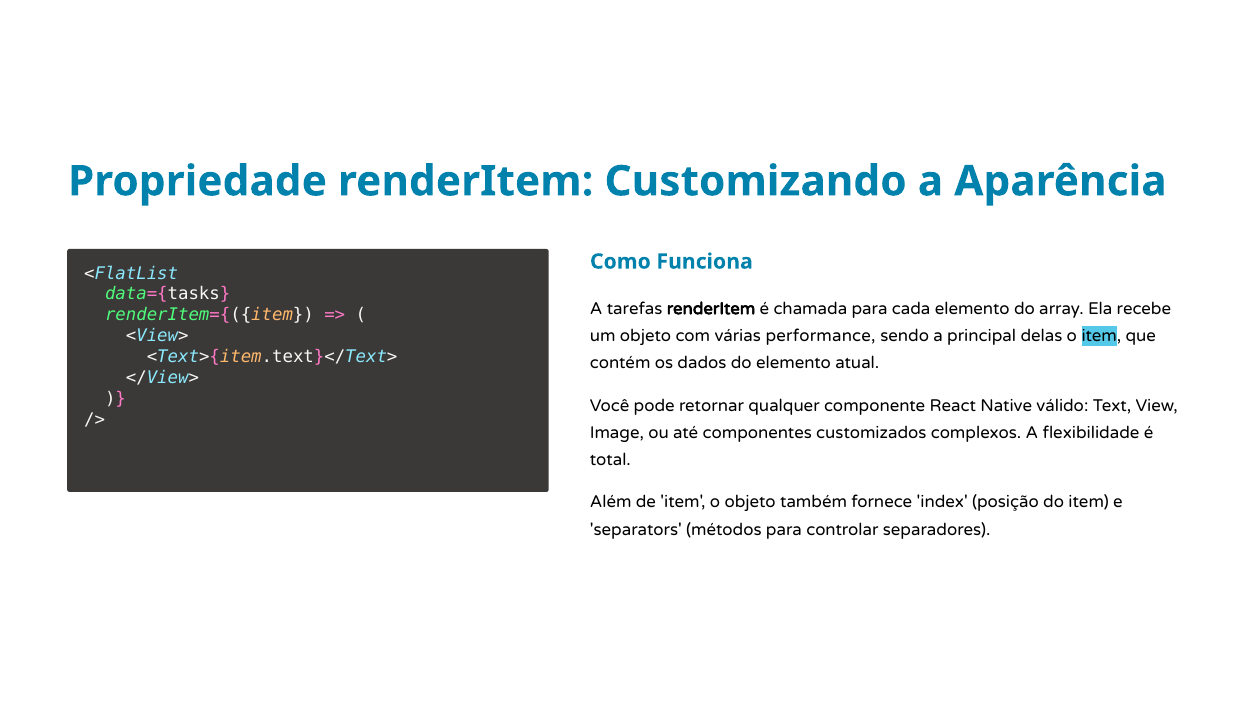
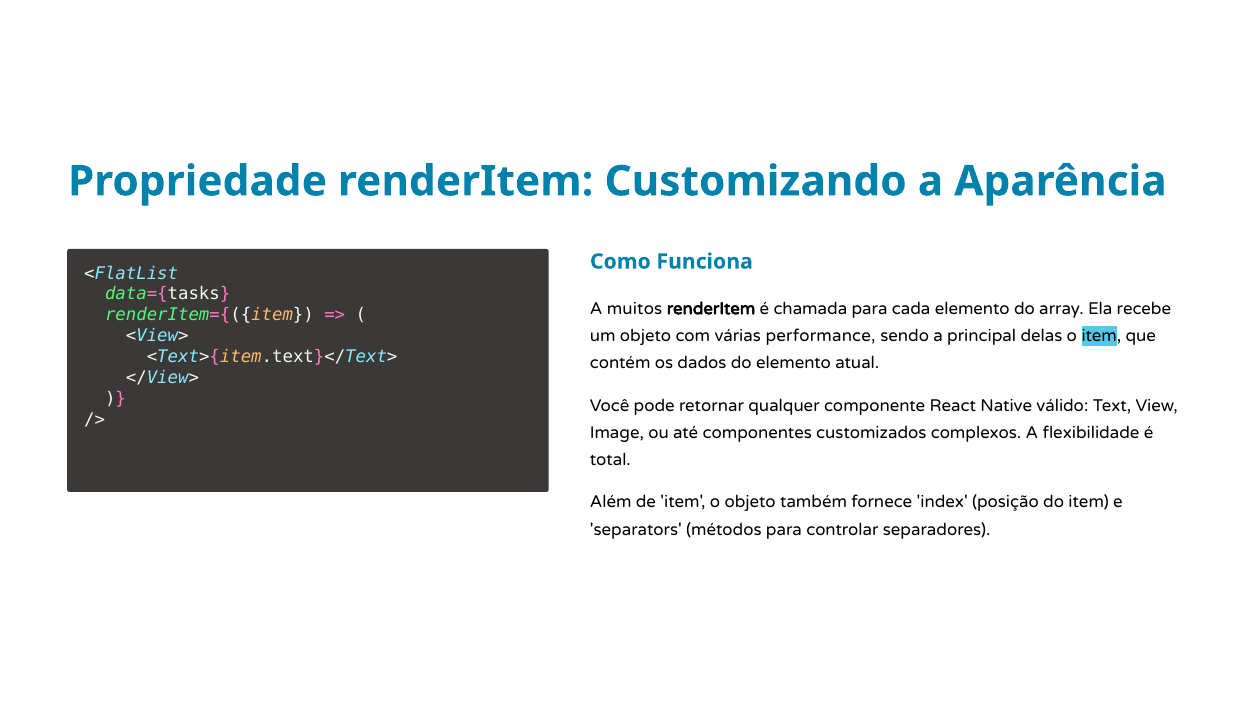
tarefas: tarefas -> muitos (635, 308)
